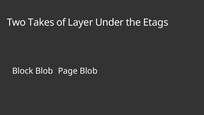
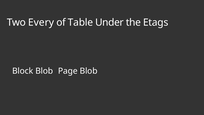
Takes: Takes -> Every (41, 22)
Layer: Layer -> Table (80, 22)
